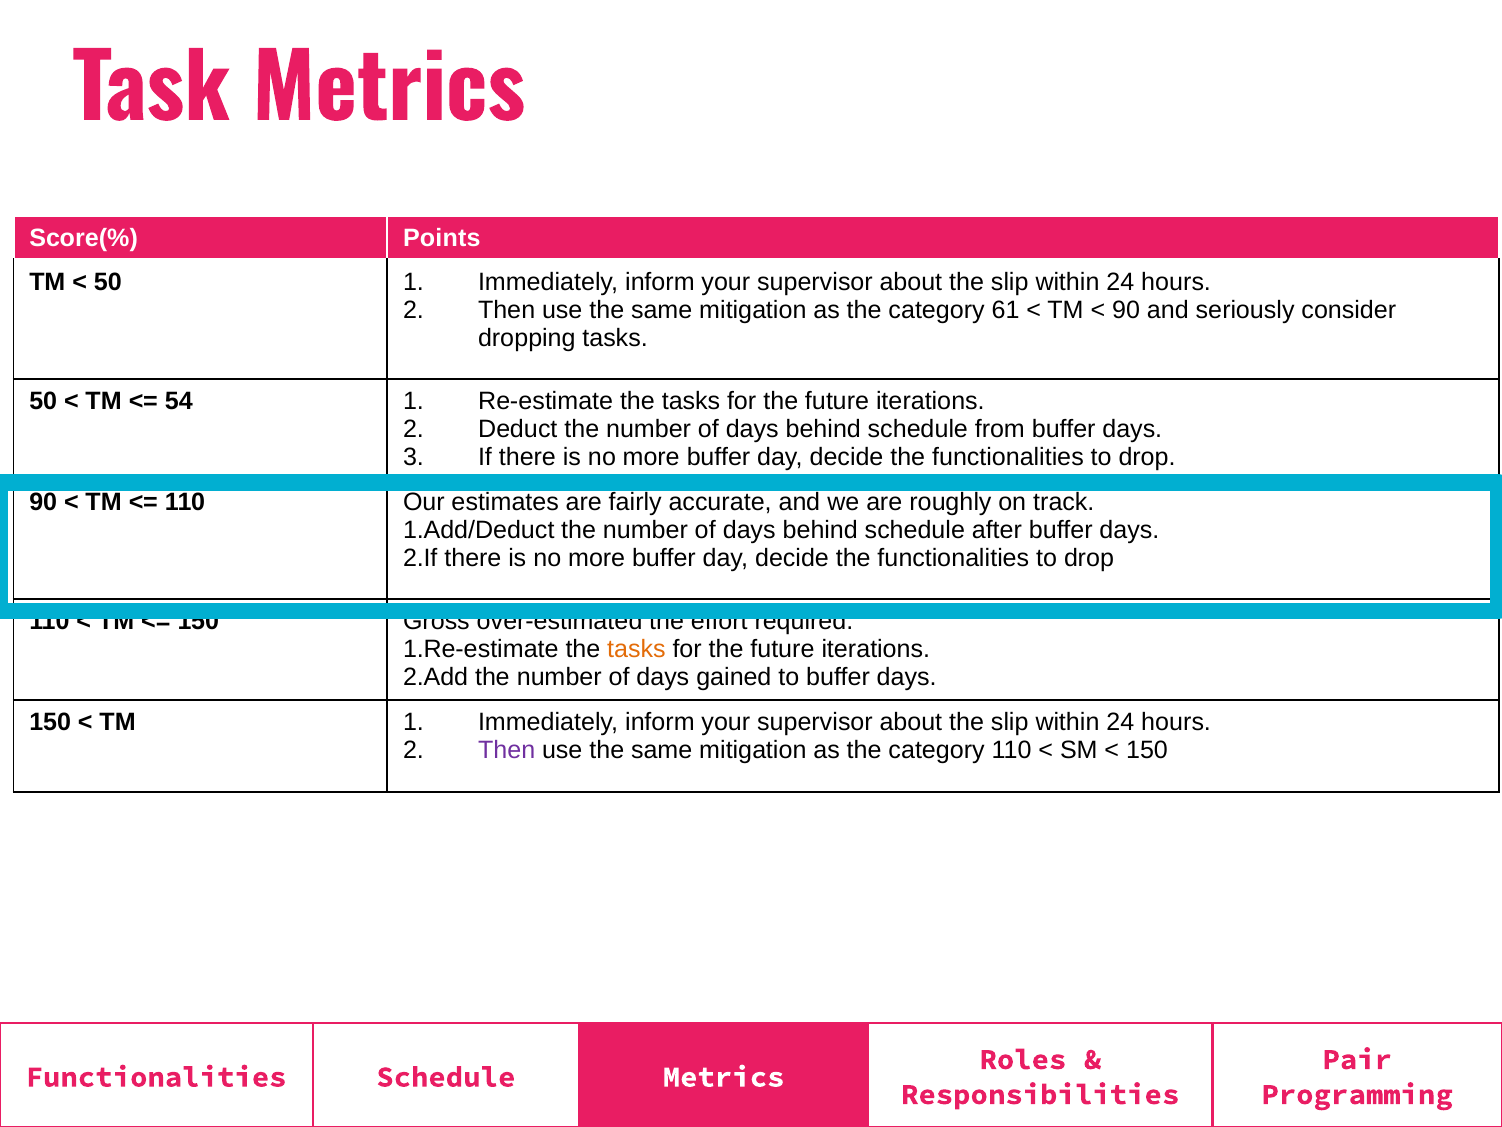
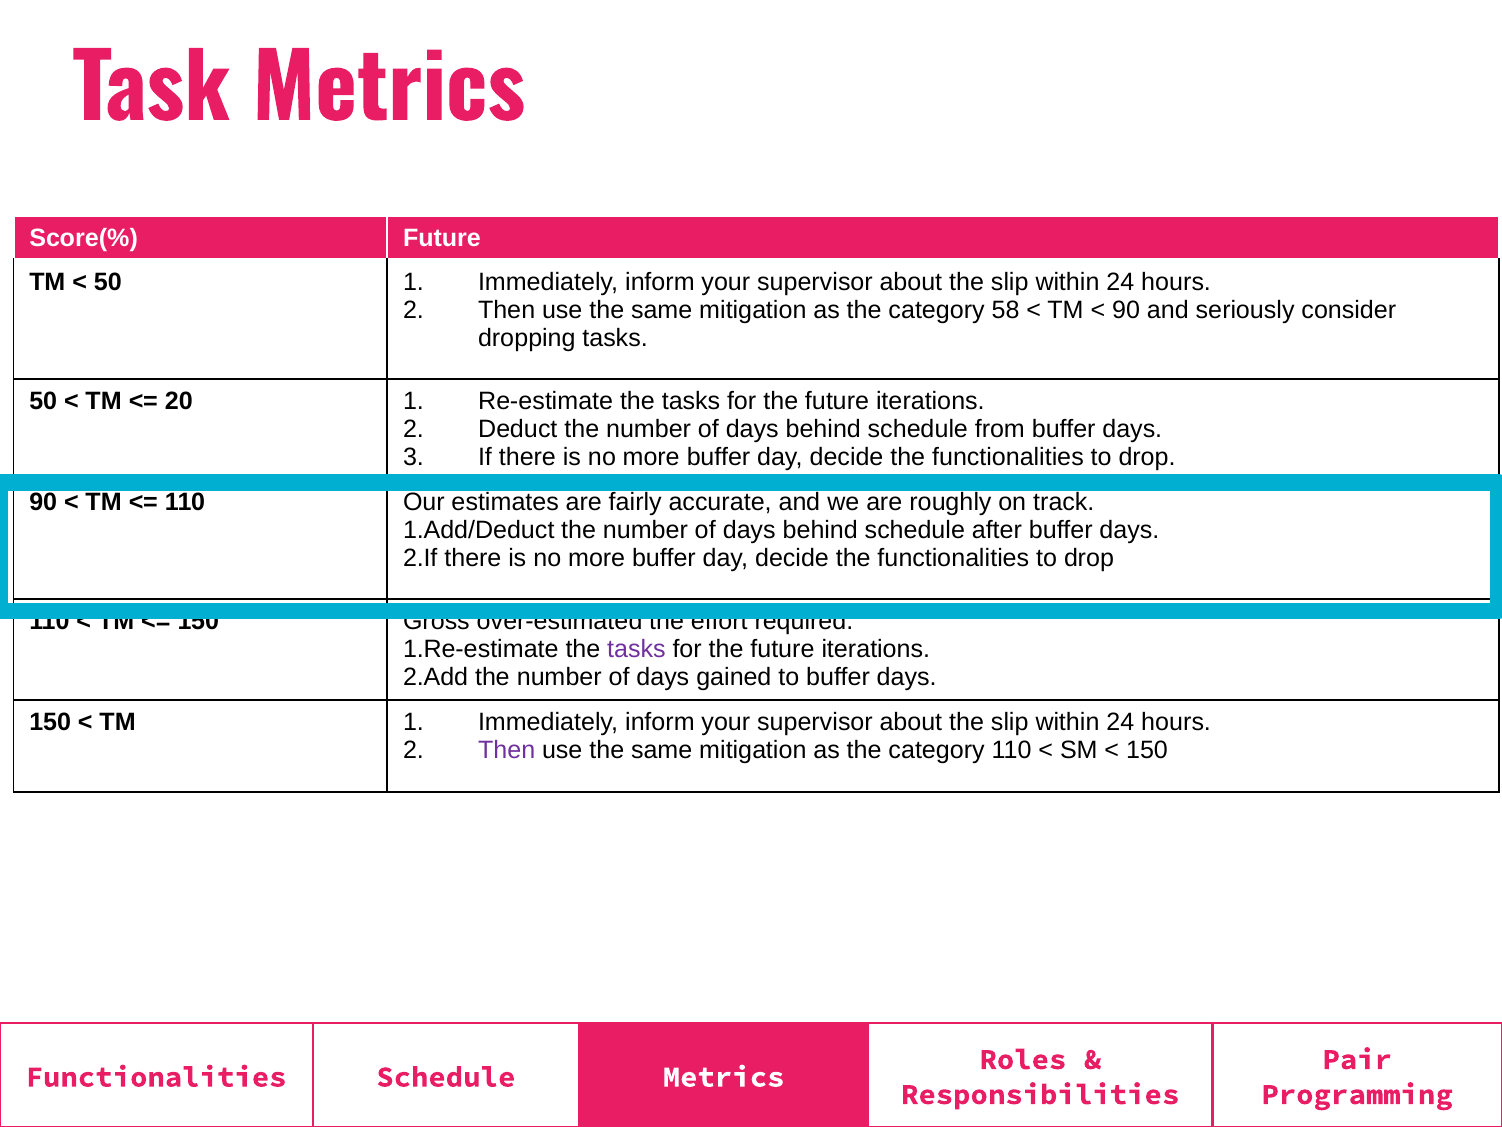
Score(% Points: Points -> Future (442, 238)
61: 61 -> 58 (1006, 310)
54: 54 -> 20 (179, 401)
tasks colour: orange -> purple (636, 649)
